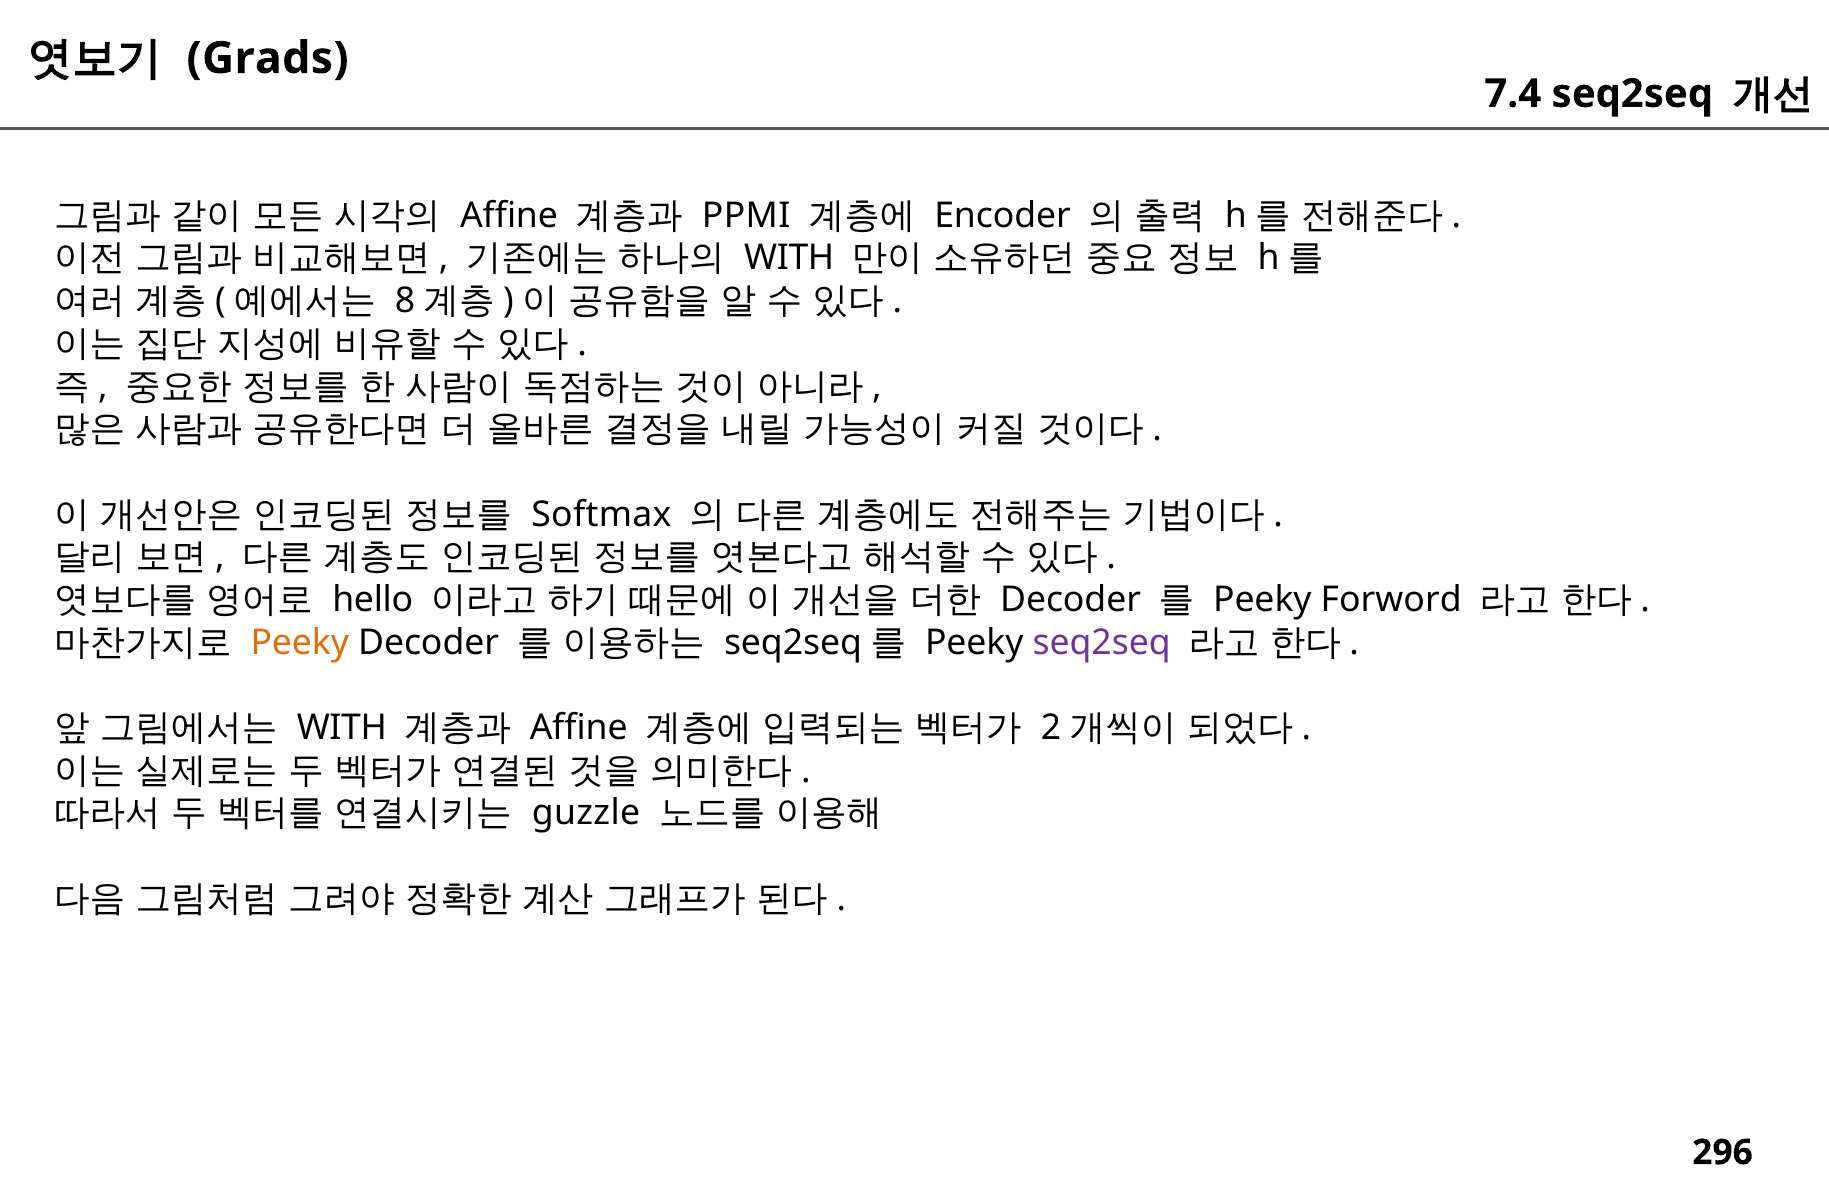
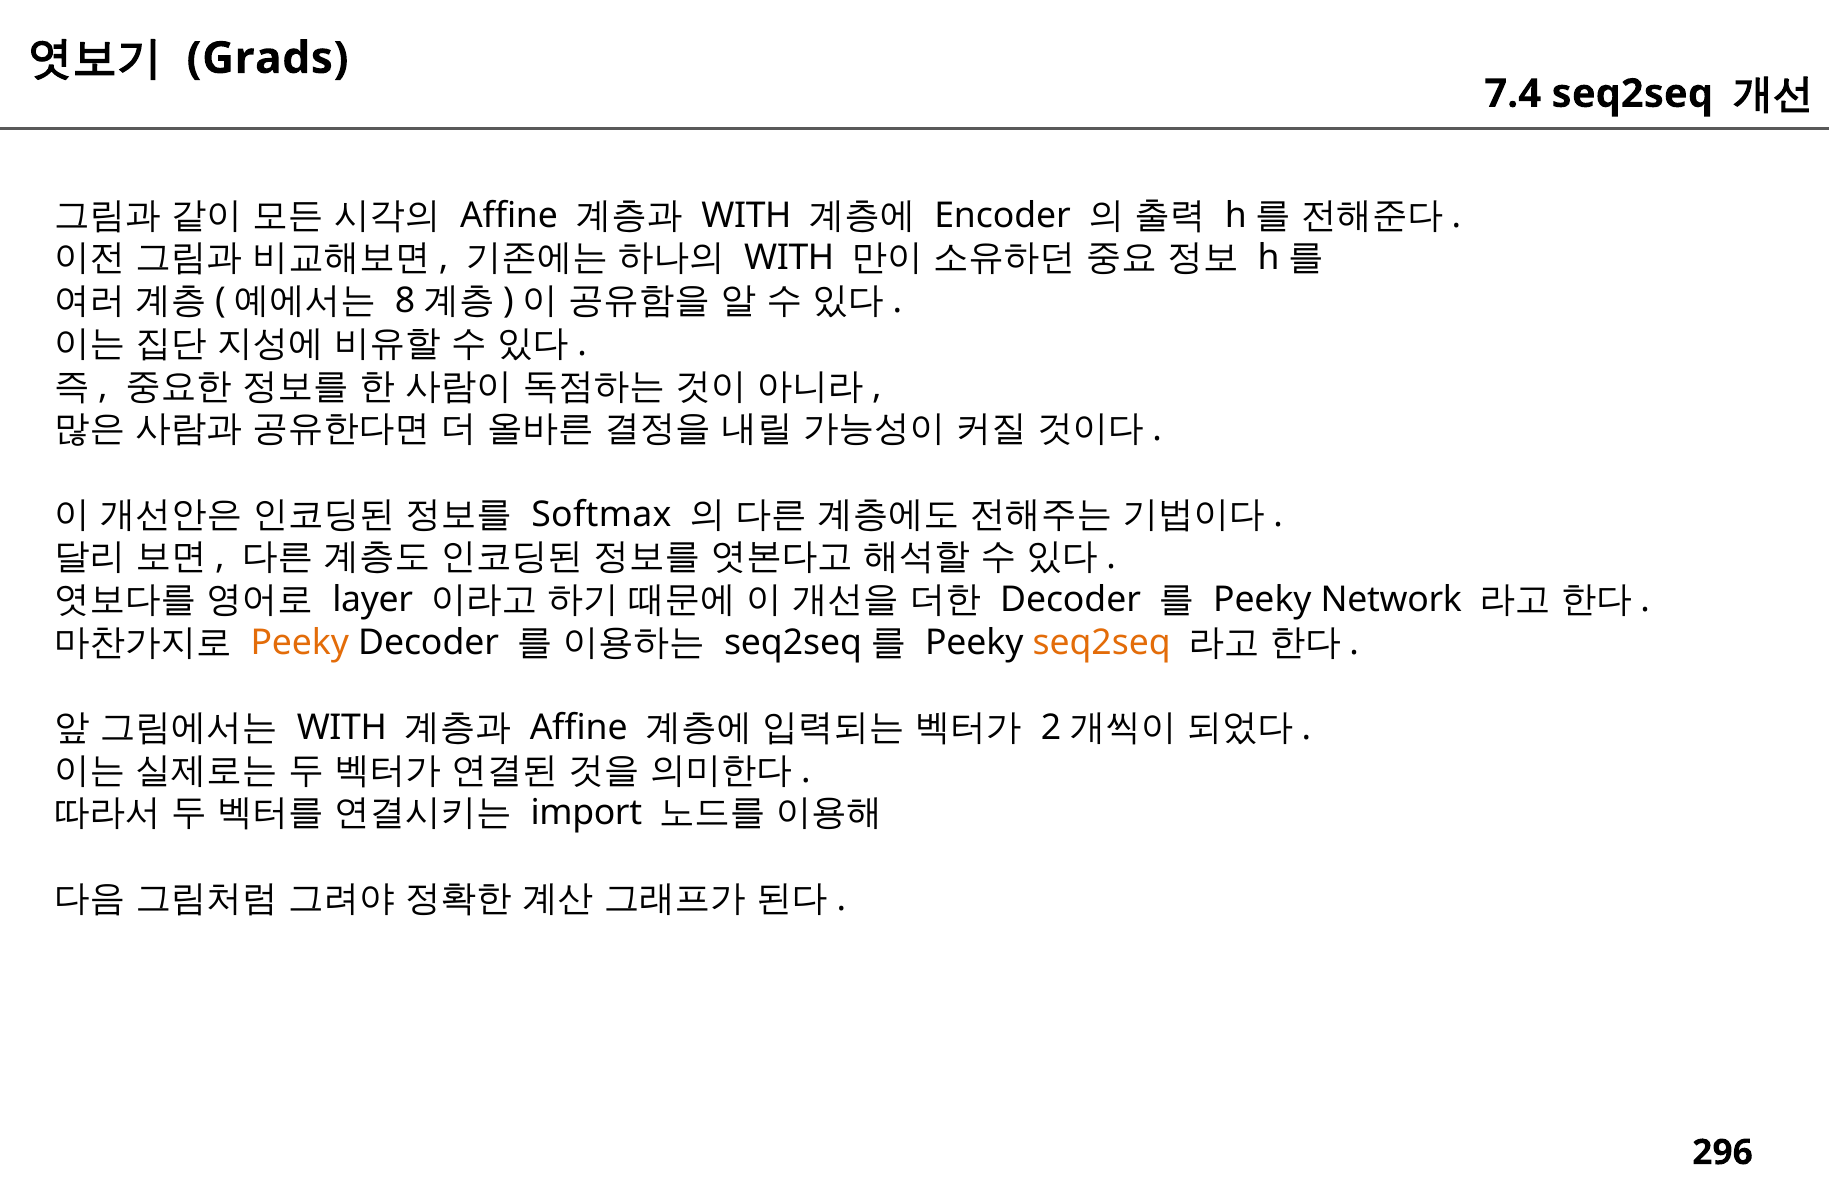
PPMI: PPMI -> WITH (746, 216)
hello: hello -> layer (373, 600)
Forword: Forword -> Network (1391, 600)
seq2seq colour: purple -> orange (1102, 643)
guzzle: guzzle -> import (586, 813)
